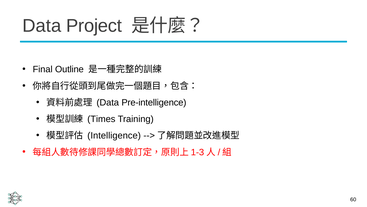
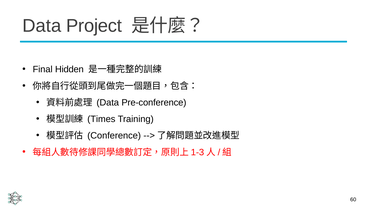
Outline: Outline -> Hidden (69, 69)
Pre-intelligence: Pre-intelligence -> Pre-conference (154, 102)
Intelligence: Intelligence -> Conference (114, 135)
